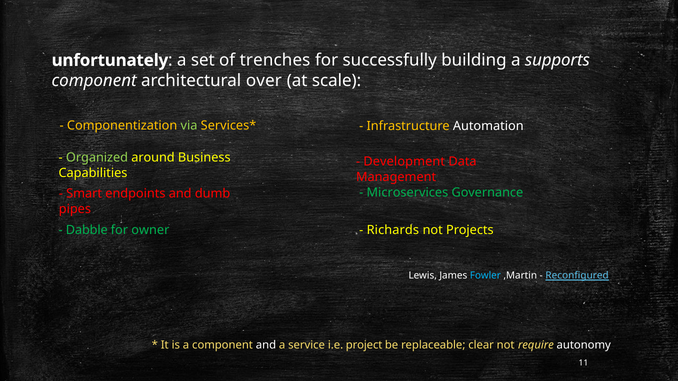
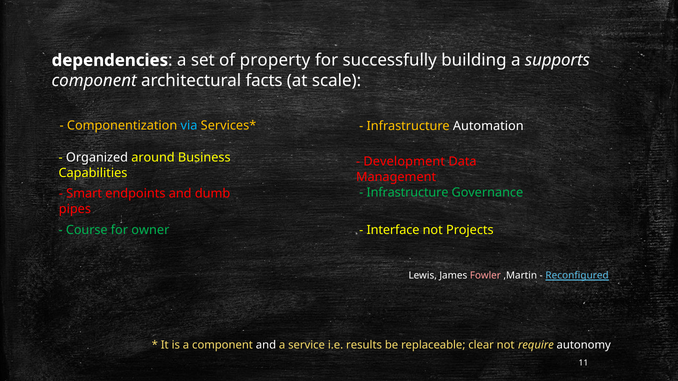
unfortunately: unfortunately -> dependencies (110, 60)
trenches: trenches -> property (275, 60)
over: over -> facts (264, 81)
via colour: light green -> light blue (189, 126)
Organized colour: light green -> white (97, 158)
Microservices: Microservices -> Infrastructure (407, 193)
Dabble: Dabble -> Course (87, 230)
Richards: Richards -> Interface (393, 230)
Fowler colour: light blue -> pink (485, 276)
project: project -> results (364, 345)
